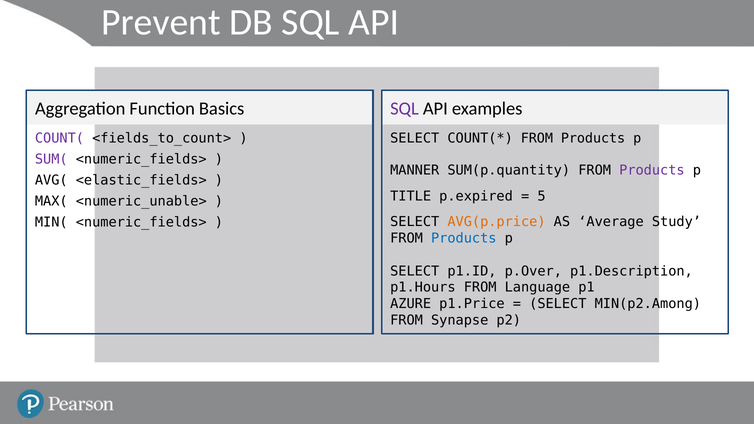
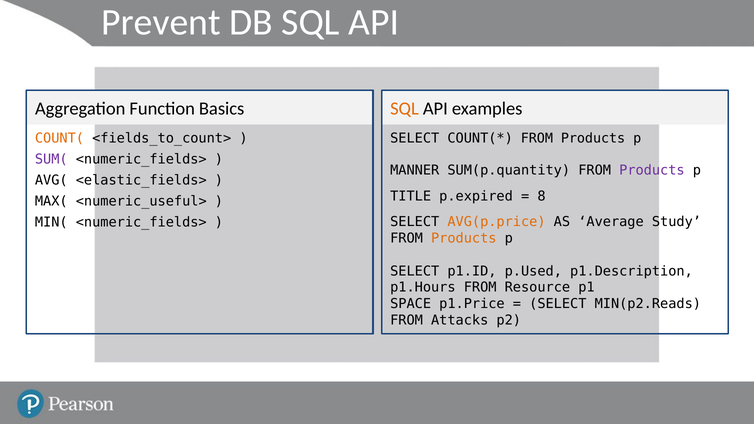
SQL colour: purple -> orange (404, 109)
COUNT( colour: purple -> orange (59, 138)
5: 5 -> 8 (541, 196)
<numeric_unable>: <numeric_unable> -> <numeric_useful> (141, 201)
Products colour: blue -> orange (464, 238)
p.Over: p.Over -> p.Used (533, 271)
Language: Language -> Resource (537, 287)
AZURE: AZURE -> SPACE (411, 304)
MIN(p2.Among: MIN(p2.Among -> MIN(p2.Reads (648, 304)
Synapse: Synapse -> Attacks (460, 320)
